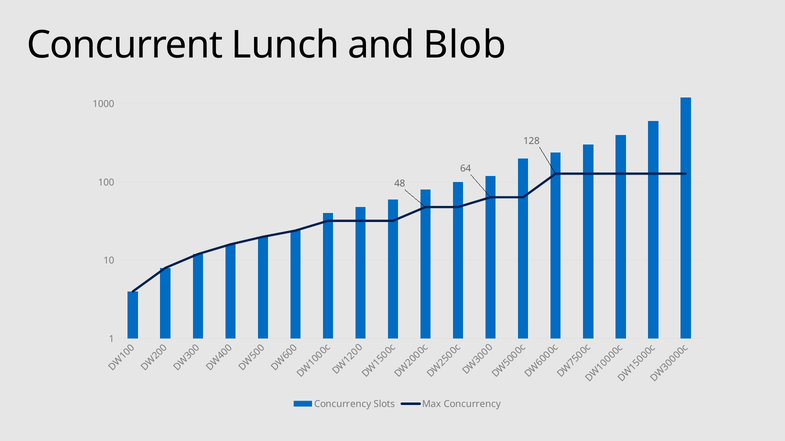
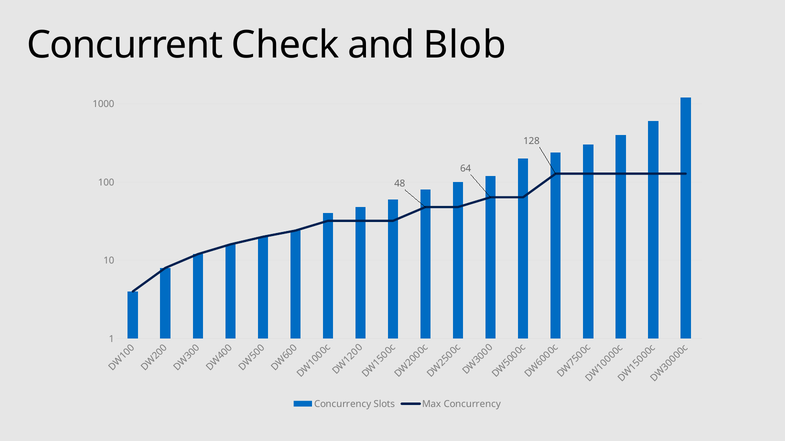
Lunch: Lunch -> Check (285, 45)
